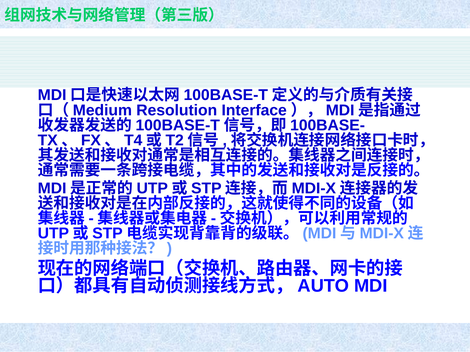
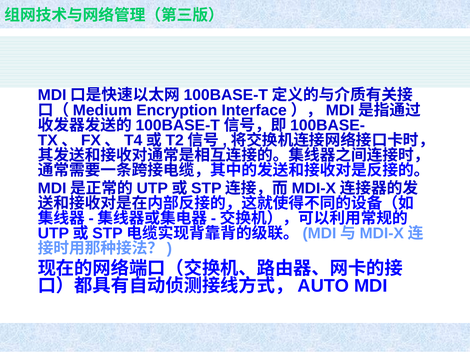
Resolution: Resolution -> Encryption (177, 110)
